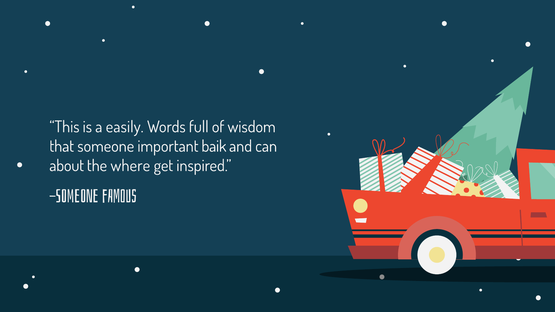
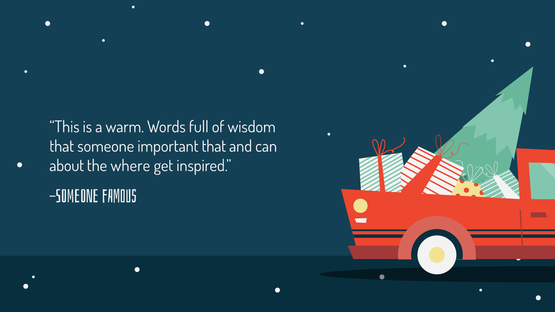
easily: easily -> warm (125, 127)
important baik: baik -> that (214, 146)
